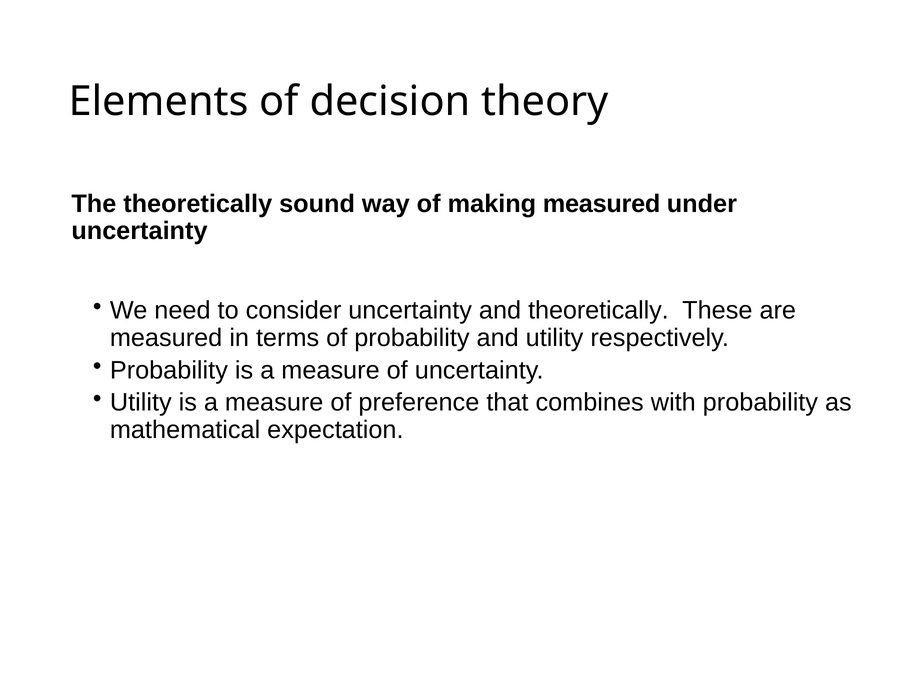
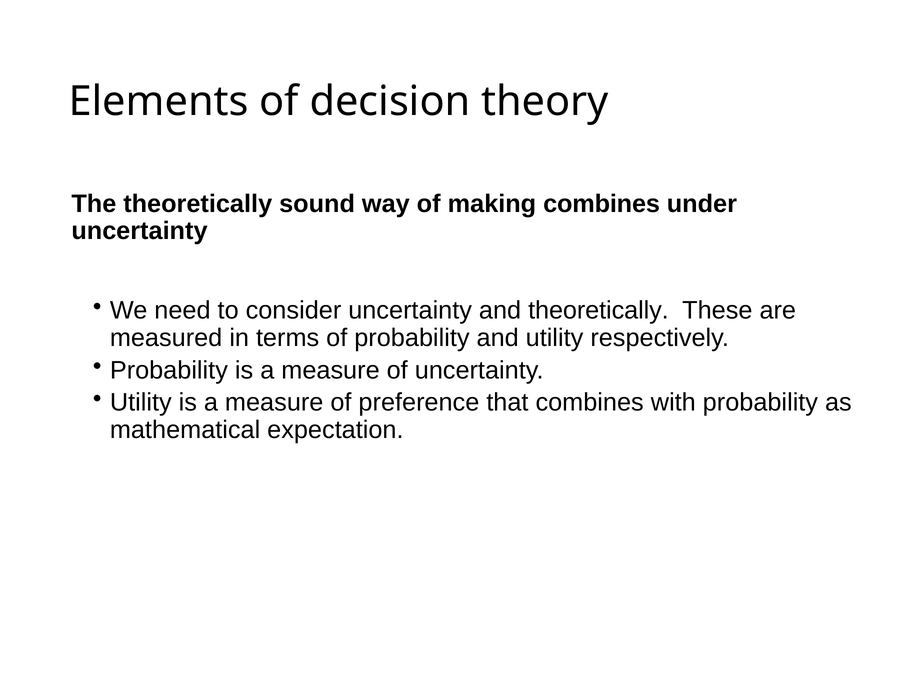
making measured: measured -> combines (602, 204)
